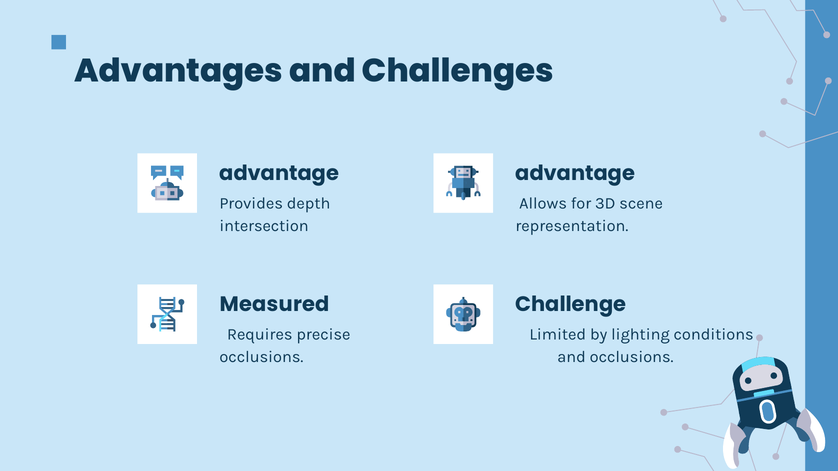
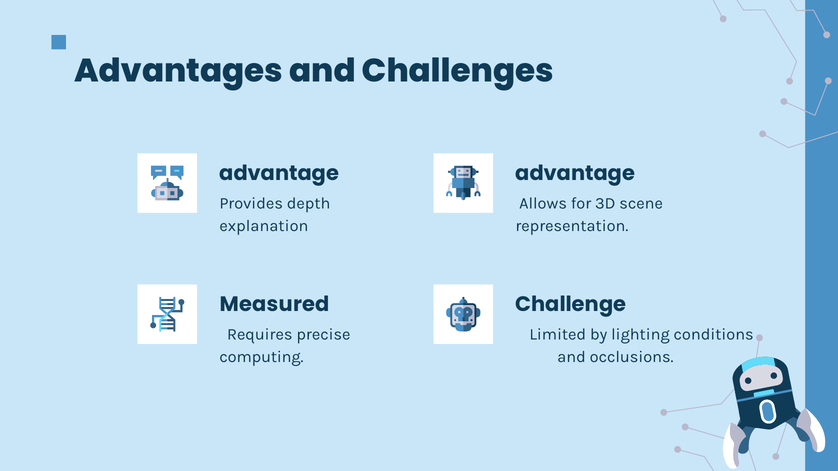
intersection: intersection -> explanation (264, 226)
occlusions: occlusions -> computing (261, 357)
